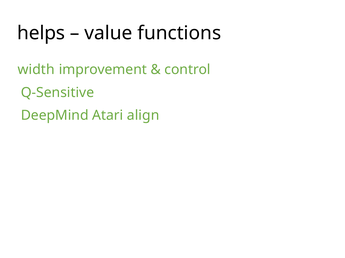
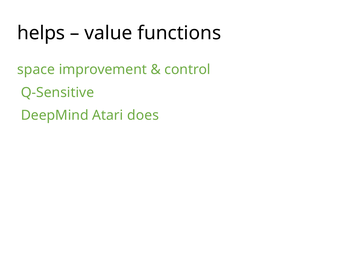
width: width -> space (36, 70)
align: align -> does (143, 116)
